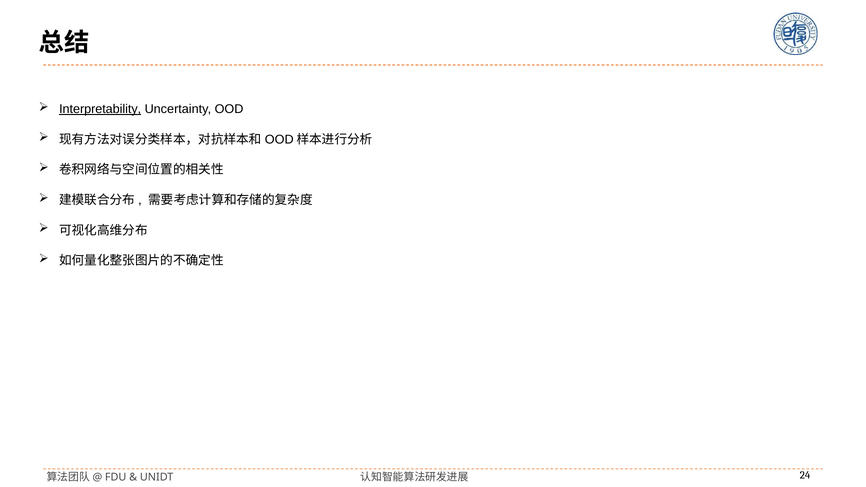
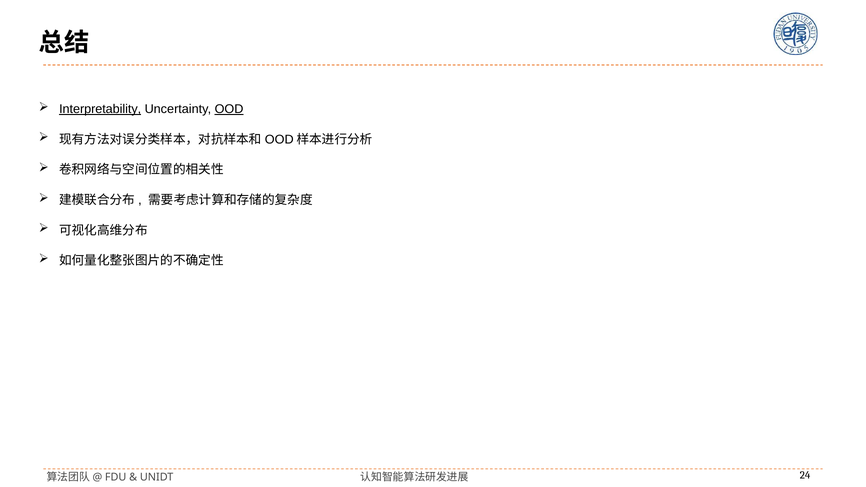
OOD underline: none -> present (229, 109)
